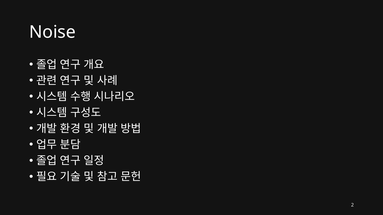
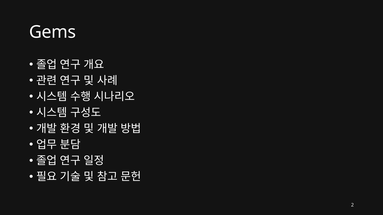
Noise: Noise -> Gems (52, 32)
